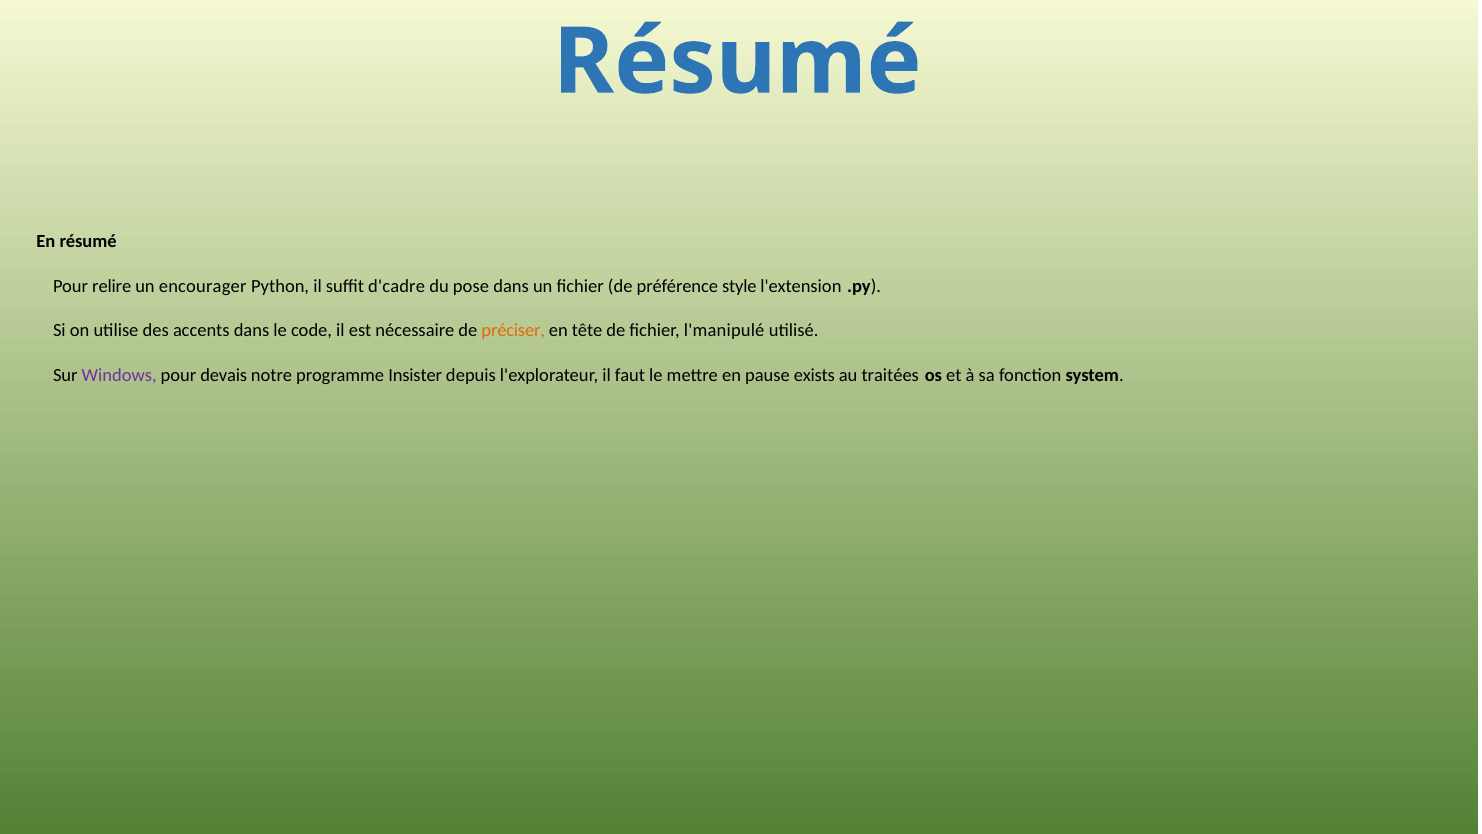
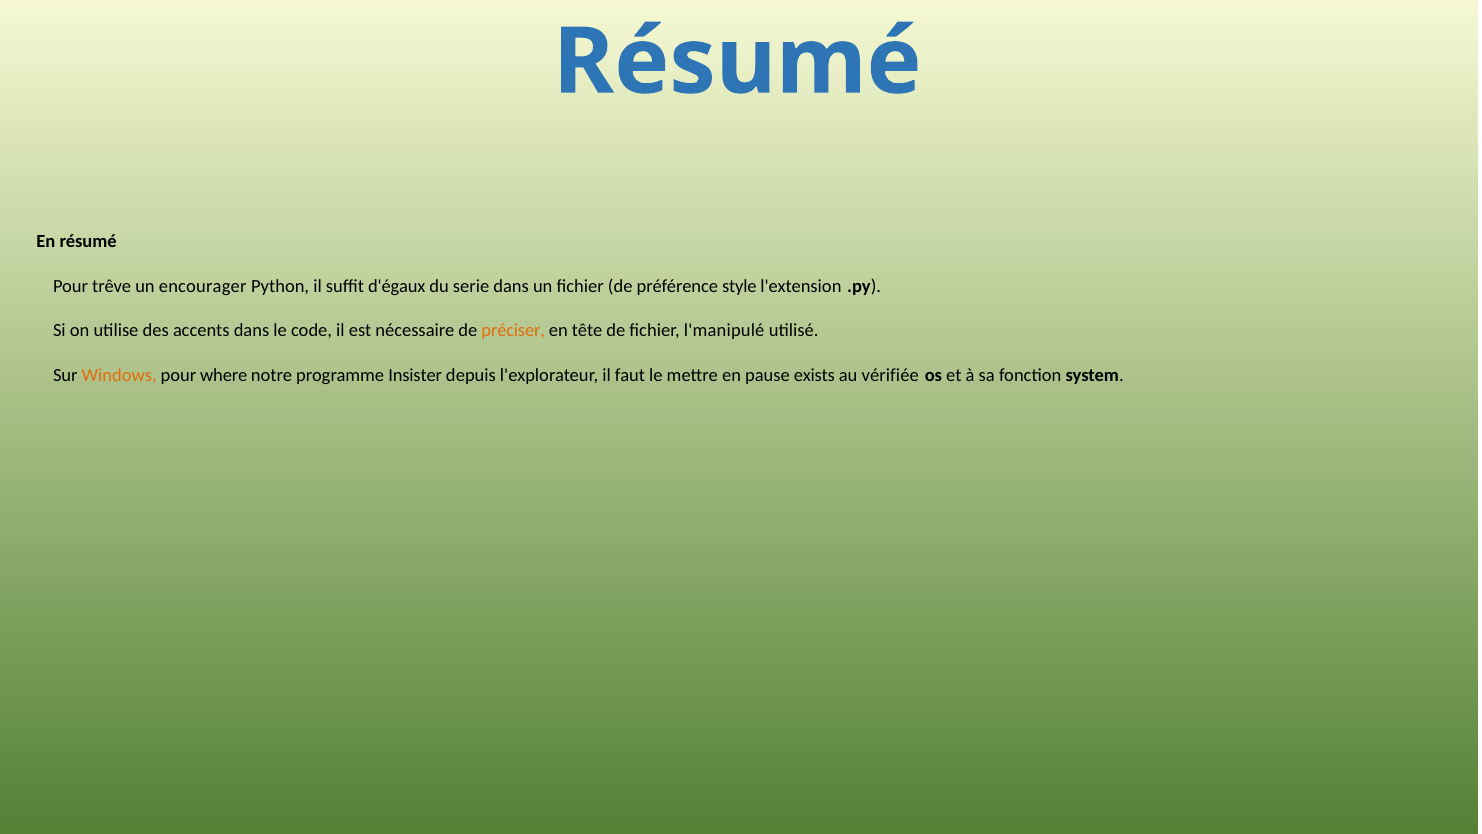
relire: relire -> trêve (112, 286)
d'cadre: d'cadre -> d'égaux (397, 286)
pose: pose -> serie (471, 286)
Windows colour: purple -> orange (119, 375)
devais: devais -> where (224, 375)
traitées: traitées -> vérifiée (890, 375)
